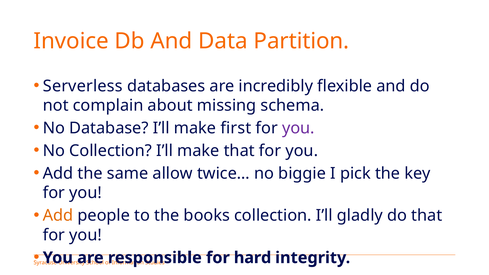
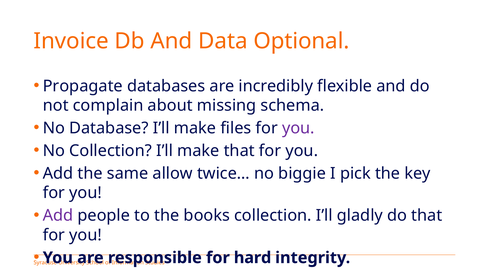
Partition: Partition -> Optional (301, 41)
Serverless: Serverless -> Propagate (83, 86)
first: first -> files (236, 128)
Add colour: orange -> purple (58, 216)
